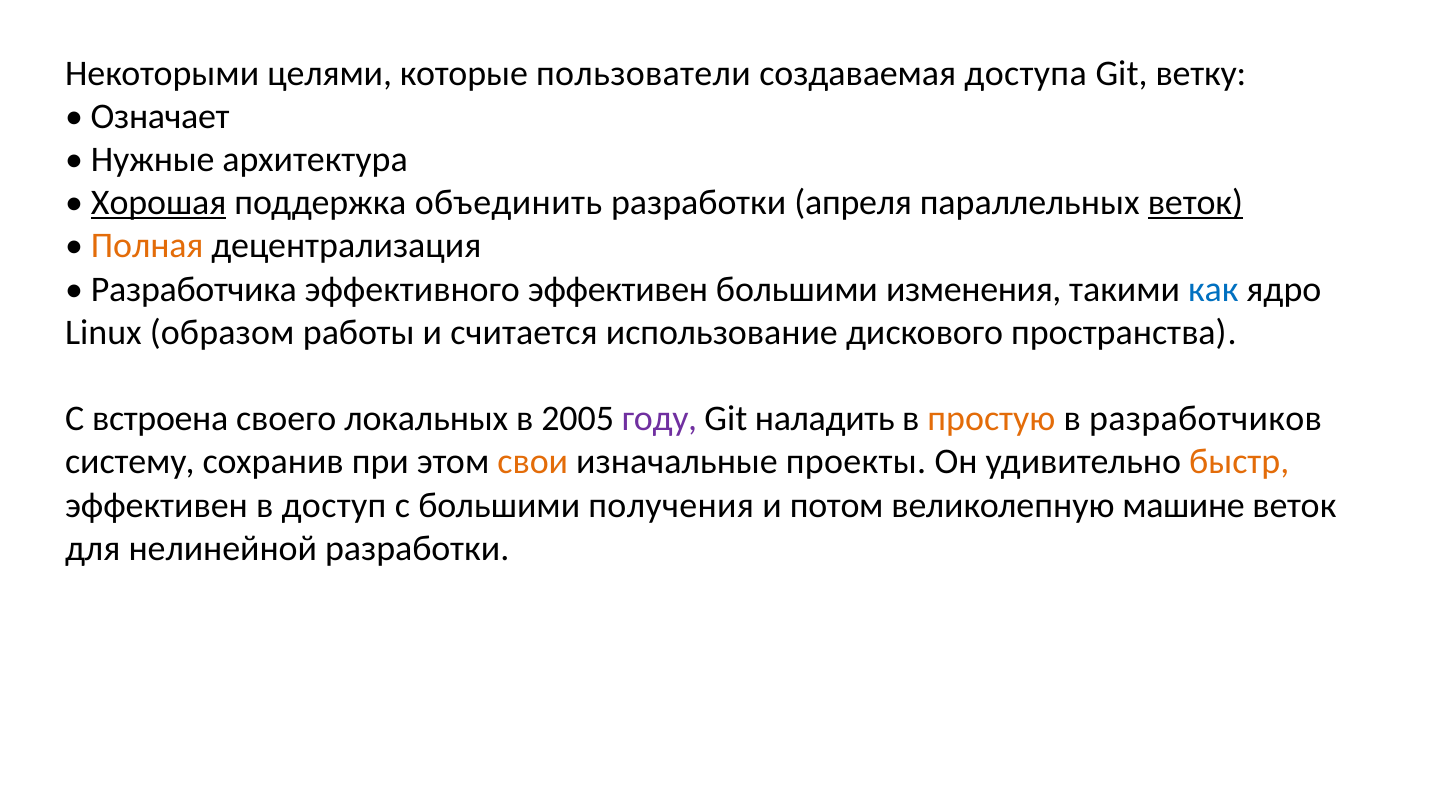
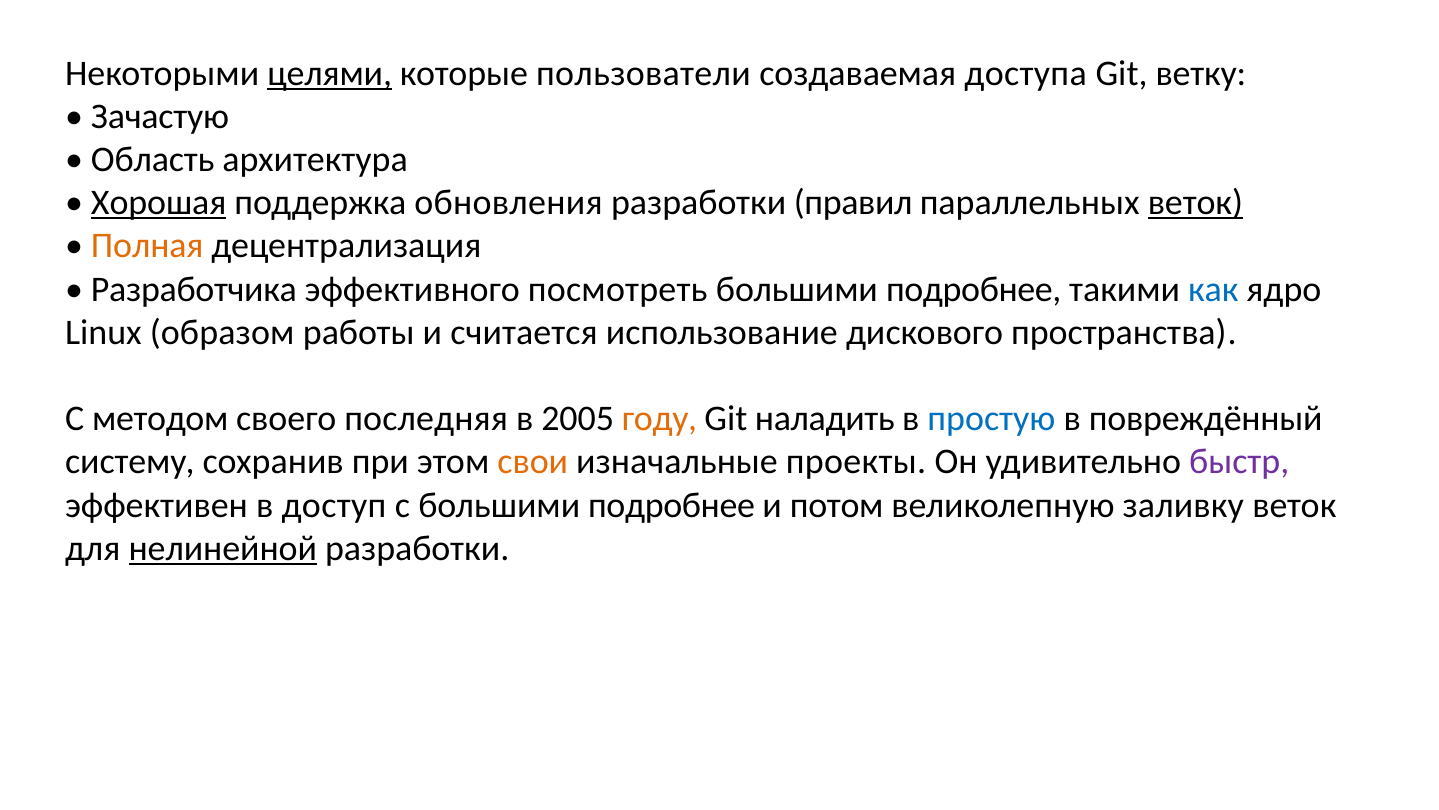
целями underline: none -> present (330, 73)
Означает: Означает -> Зачастую (160, 116)
Нужные: Нужные -> Область (153, 160)
объединить: объединить -> обновления (509, 203)
апреля: апреля -> правил (853, 203)
эффективного эффективен: эффективен -> посмотреть (618, 289)
изменения: изменения -> подробнее (974, 289)
встроена: встроена -> методом (160, 419)
локальных: локальных -> последняя (426, 419)
году colour: purple -> orange (660, 419)
простую colour: orange -> blue (991, 419)
разработчиков: разработчиков -> повреждённый (1206, 419)
быстр colour: orange -> purple (1239, 462)
с большими получения: получения -> подробнее (672, 505)
машине: машине -> заливку (1183, 505)
нелинейной underline: none -> present (223, 548)
